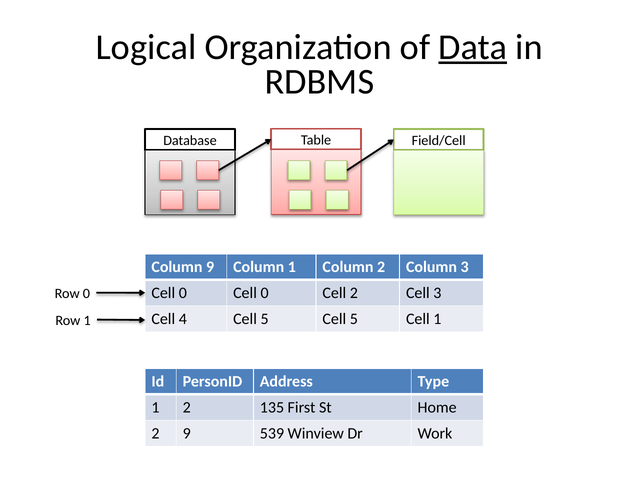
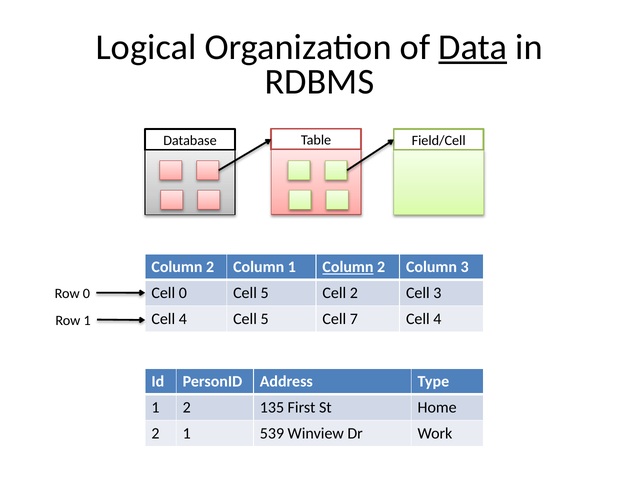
9: 9 -> 2 (210, 267)
Column underline: none -> present (348, 267)
0 Cell 0: 0 -> 5 (265, 293)
5 Cell 5: 5 -> 7 (354, 319)
1: 1 -> 4 (437, 319)
2 9: 9 -> 1 (187, 434)
